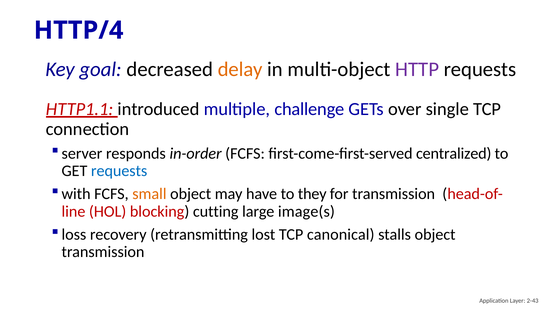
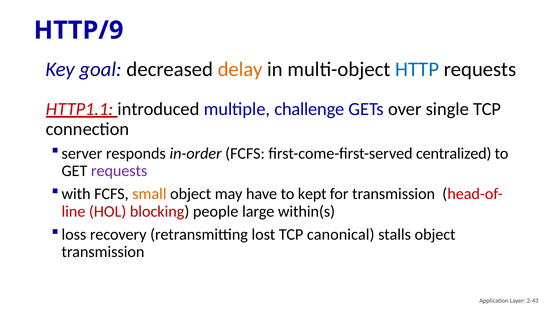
HTTP/4: HTTP/4 -> HTTP/9 (79, 30)
HTTP colour: purple -> blue (417, 69)
requests colour: blue -> purple (119, 171)
they: they -> kept (312, 194)
cutting: cutting -> people (216, 211)
image(s: image(s -> within(s (306, 211)
